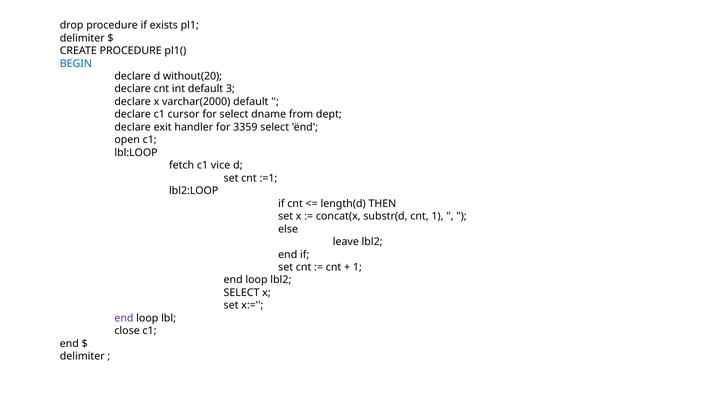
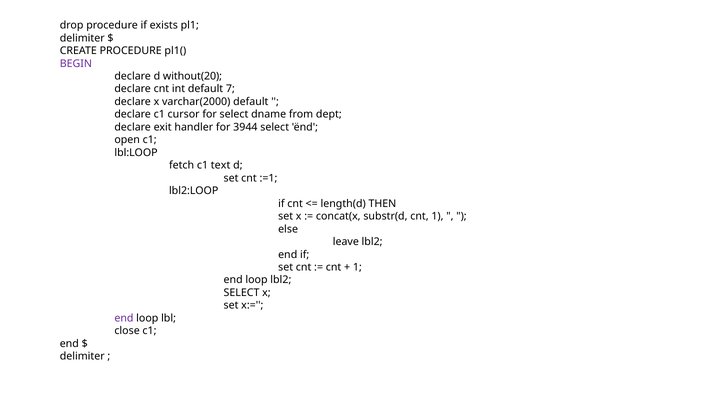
BEGIN colour: blue -> purple (76, 64)
3: 3 -> 7 (230, 89)
3359: 3359 -> 3944 (245, 127)
vice: vice -> text (221, 166)
